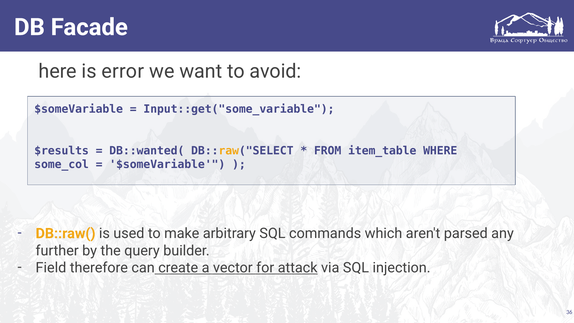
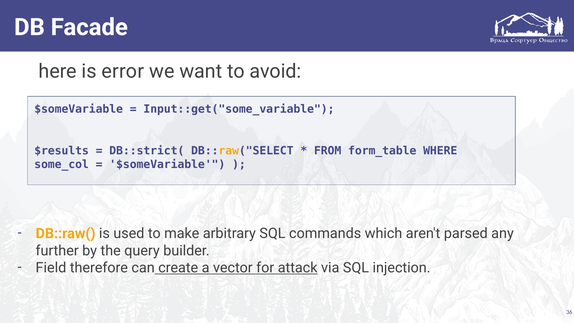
DB::wanted(: DB::wanted( -> DB::strict( (147, 151)
item_table: item_table -> form_table (382, 151)
